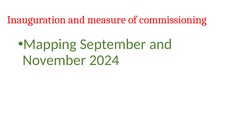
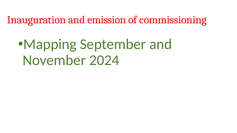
measure: measure -> emission (107, 20)
